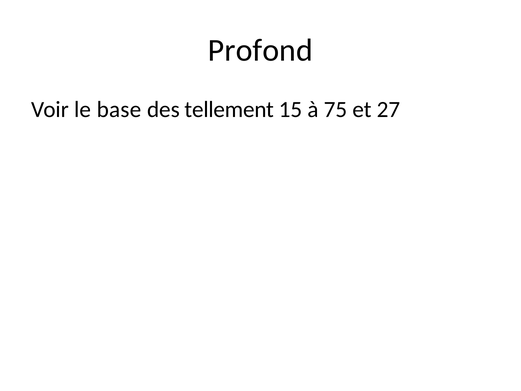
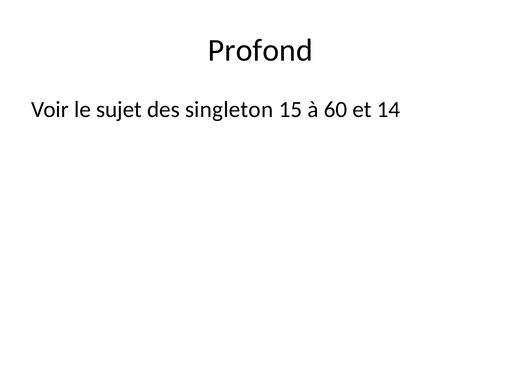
base: base -> sujet (119, 109)
tellement: tellement -> singleton (229, 109)
75: 75 -> 60 (335, 109)
27: 27 -> 14 (389, 109)
